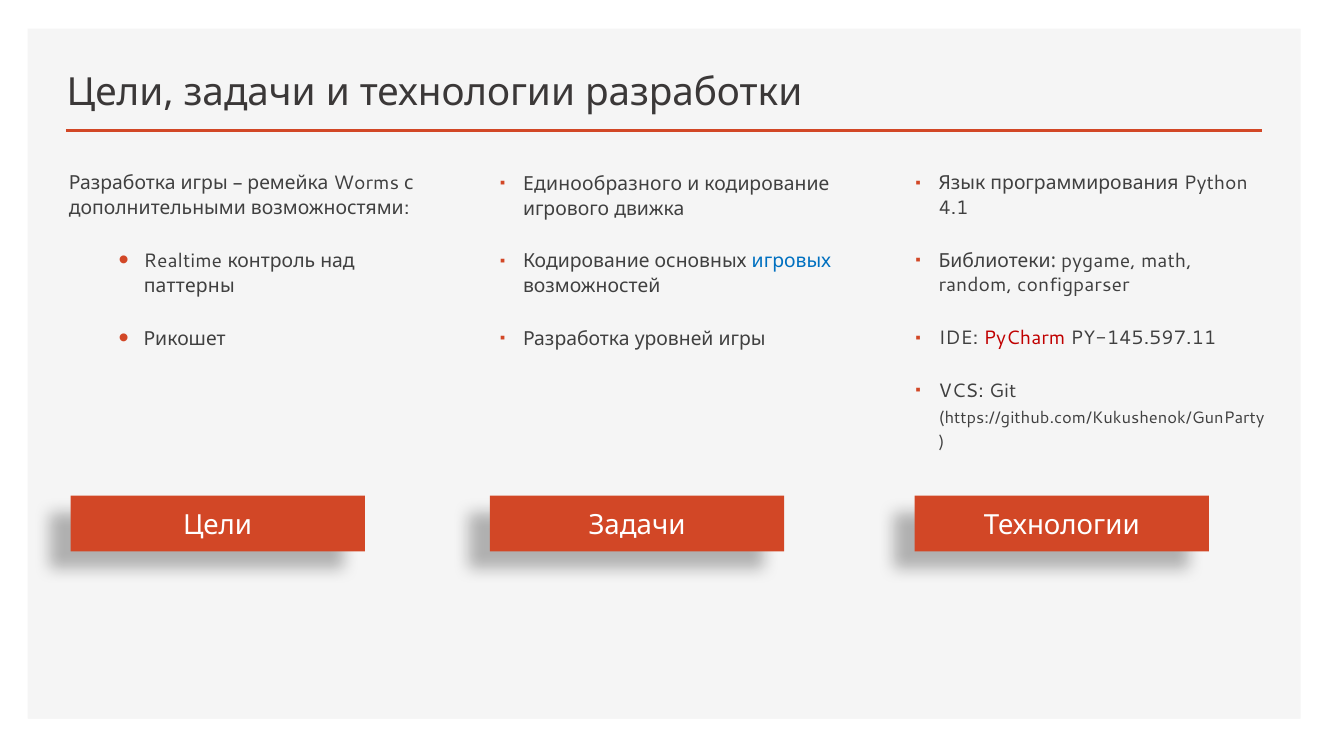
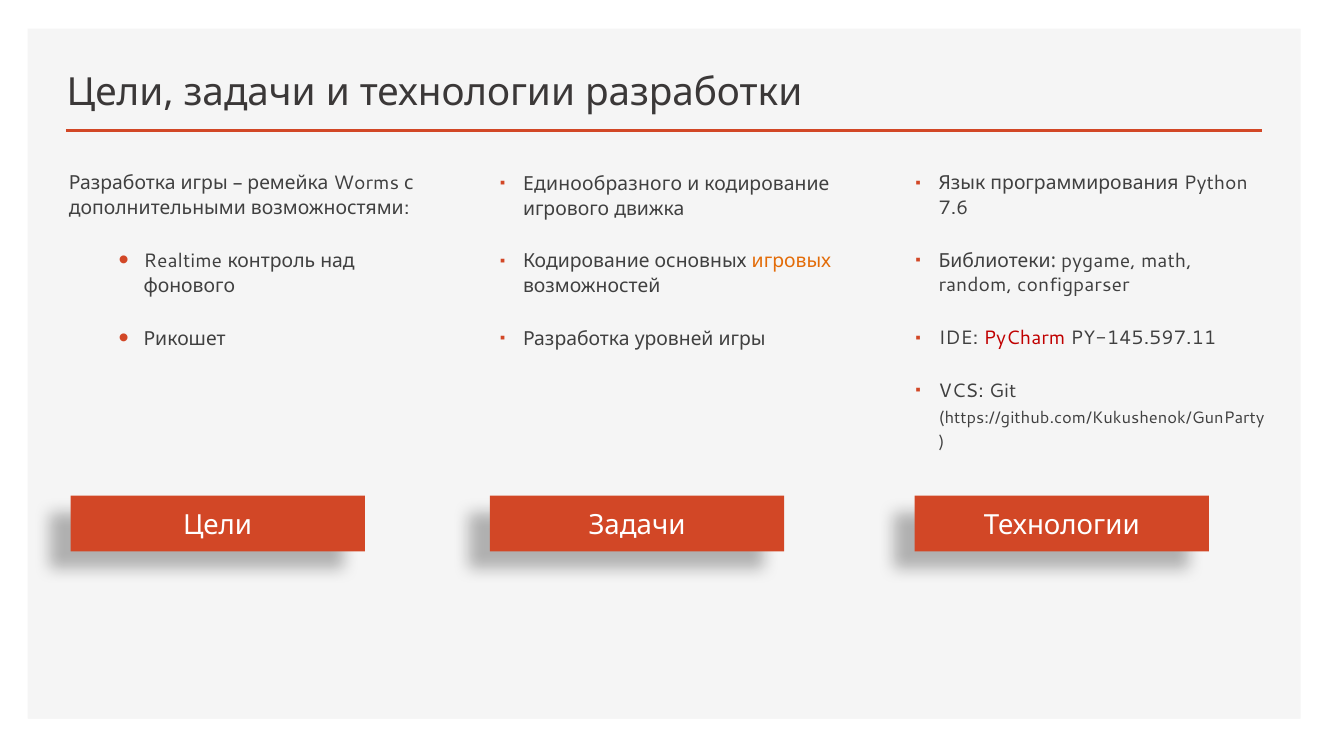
4.1: 4.1 -> 7.6 (954, 208)
игровых colour: blue -> orange (791, 261)
паттерны: паттерны -> фонового (189, 286)
